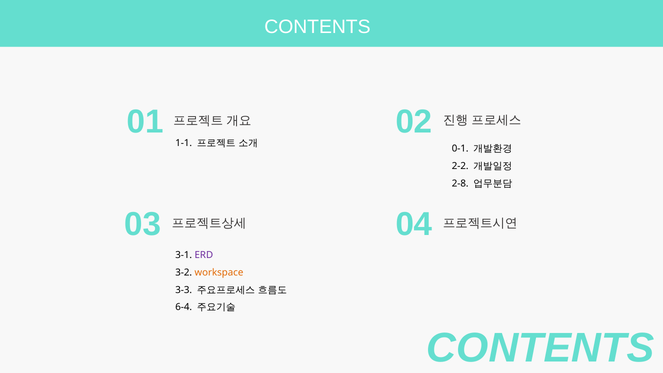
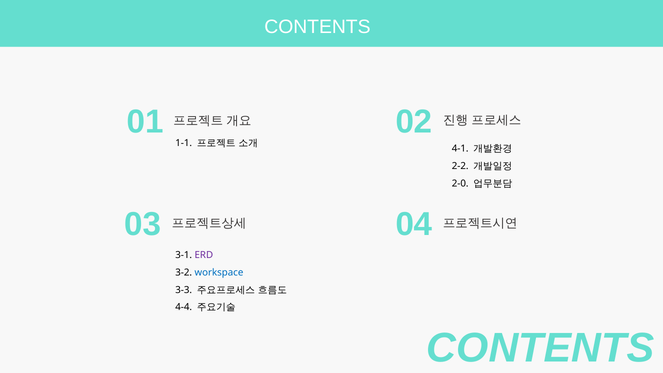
0-1: 0-1 -> 4-1 (460, 149)
2-8: 2-8 -> 2-0 (460, 184)
workspace colour: orange -> blue (219, 272)
6-4: 6-4 -> 4-4 (184, 307)
